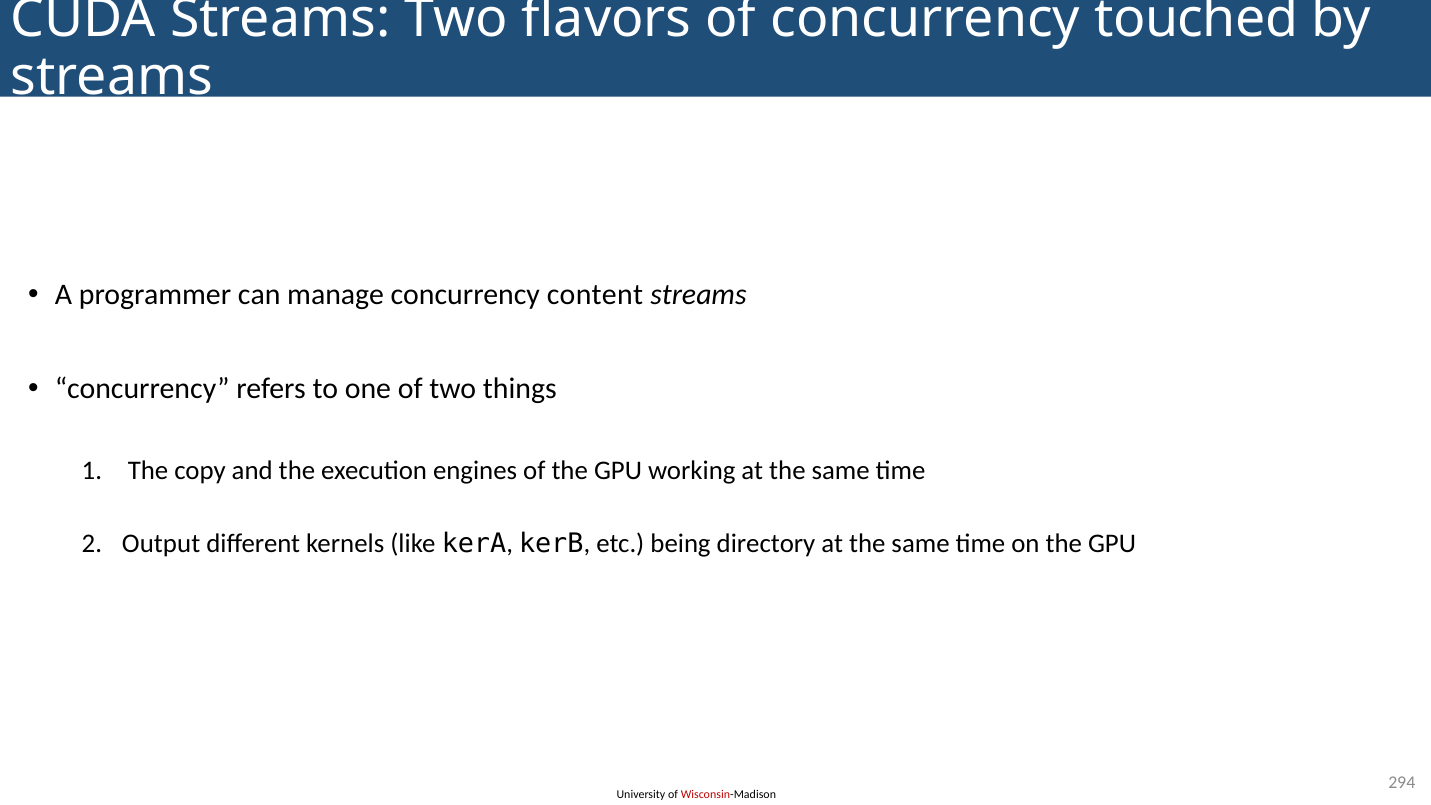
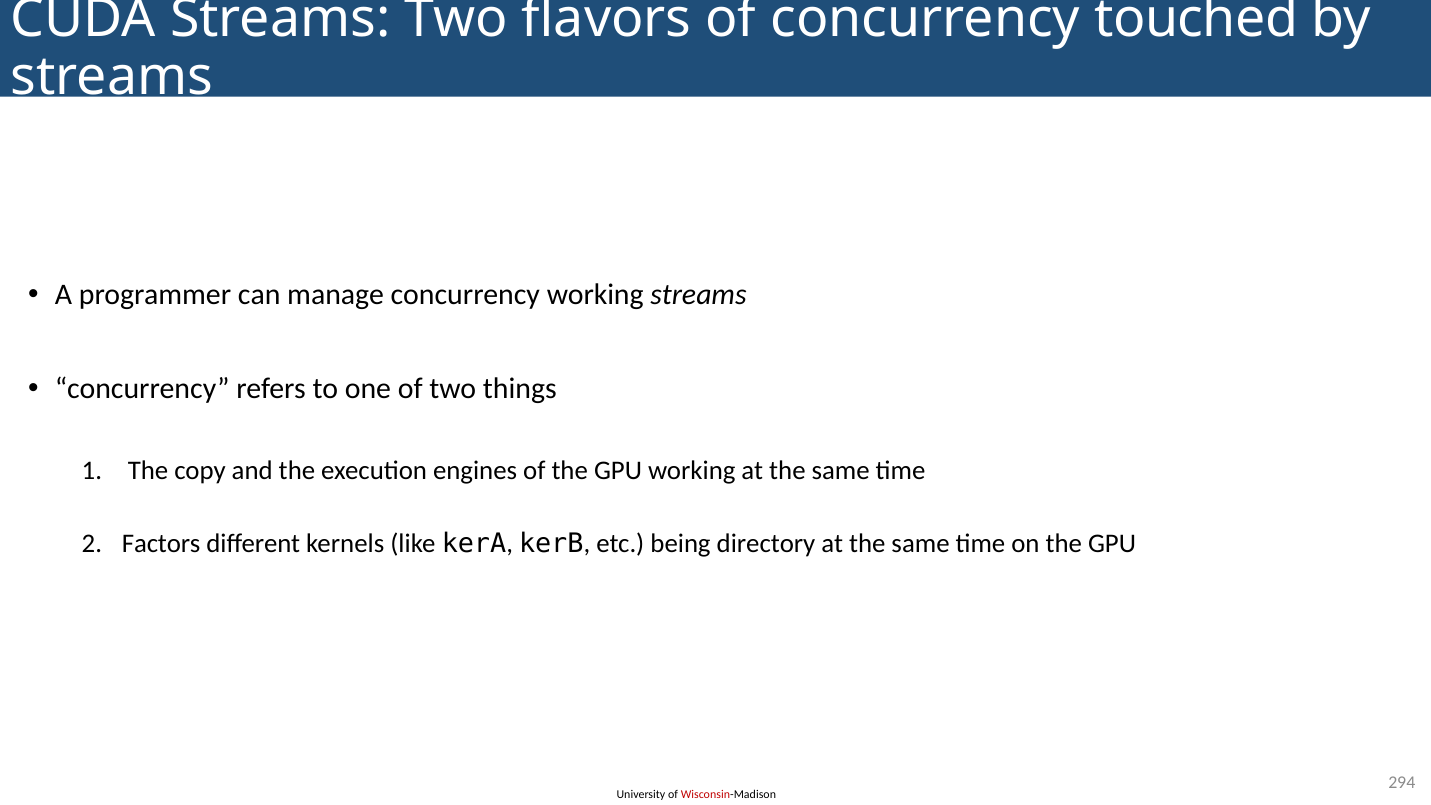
concurrency content: content -> working (595, 295)
Output: Output -> Factors (161, 544)
